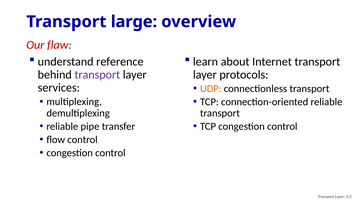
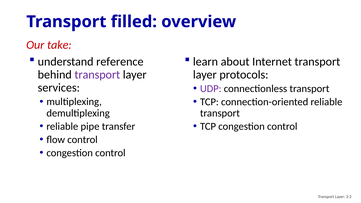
large: large -> filled (134, 22)
flaw: flaw -> take (59, 45)
UDP colour: orange -> purple (211, 89)
